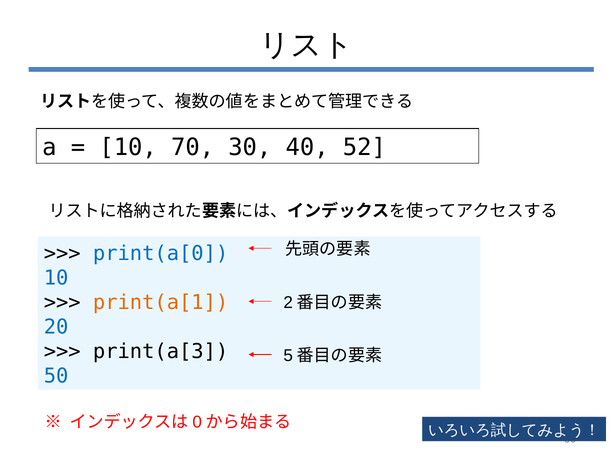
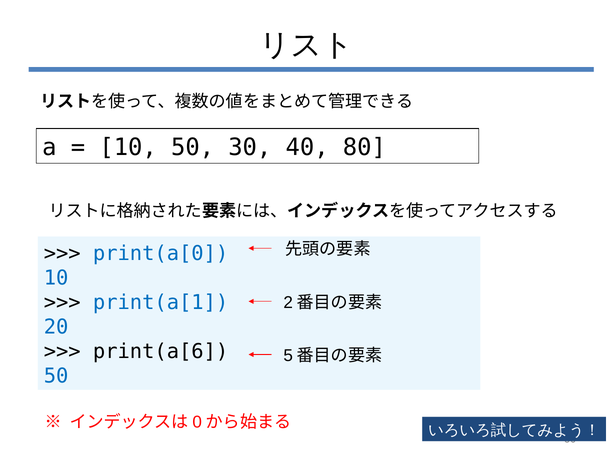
10 70: 70 -> 50 (193, 147)
52: 52 -> 80 (364, 147)
print(a[1 colour: orange -> blue (161, 302)
print(a[3: print(a[3 -> print(a[6 (161, 351)
